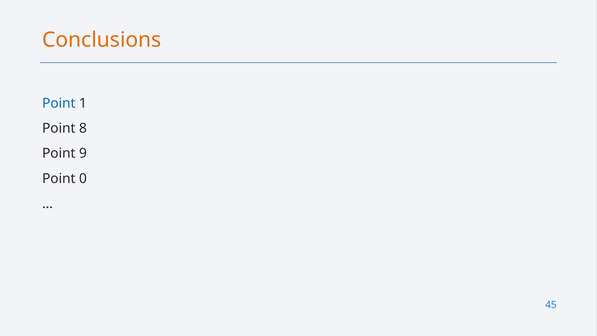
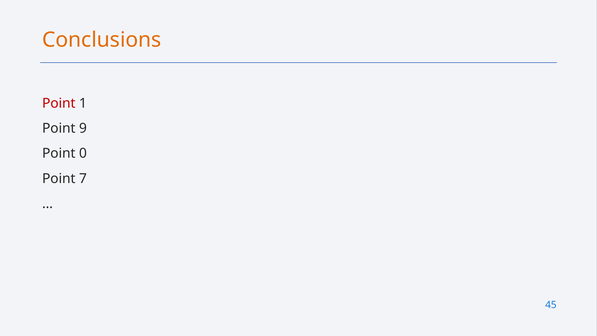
Point colour: blue -> red (59, 103)
8: 8 -> 9 (83, 128)
9: 9 -> 0 (83, 153)
0: 0 -> 7 (83, 178)
